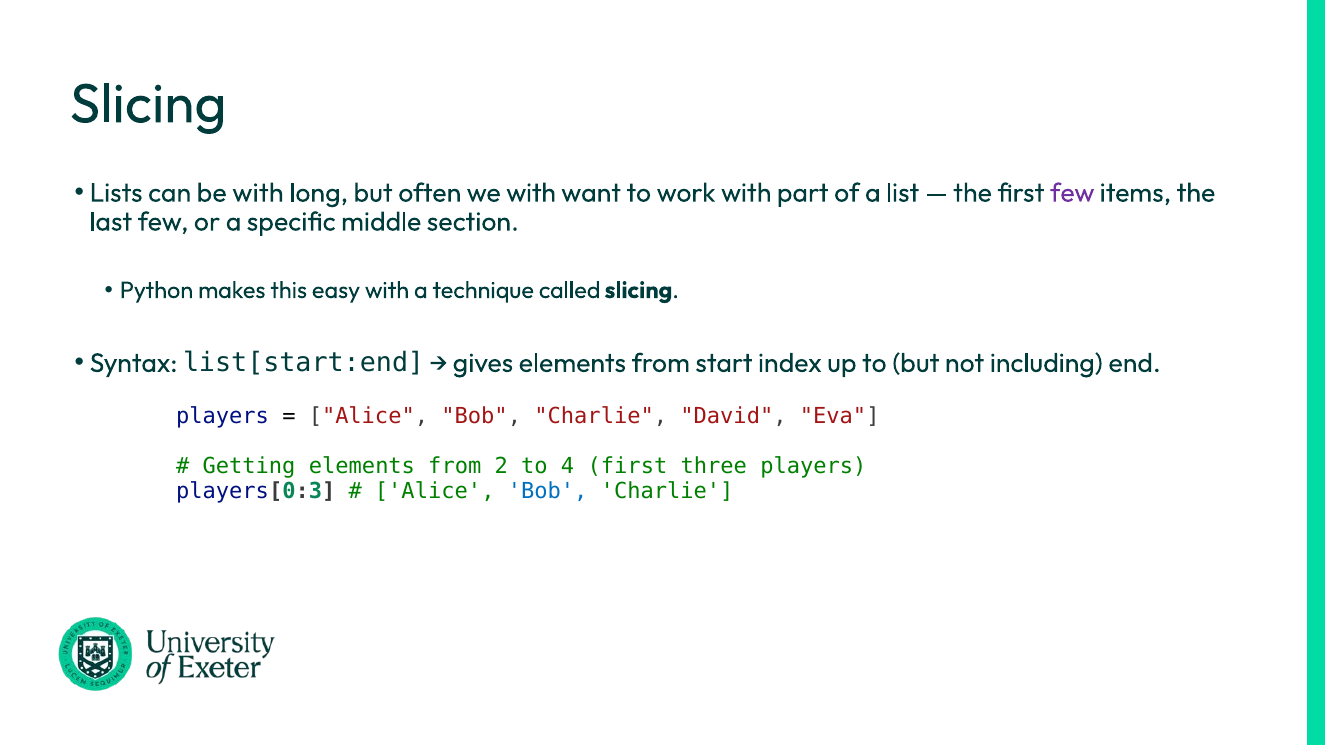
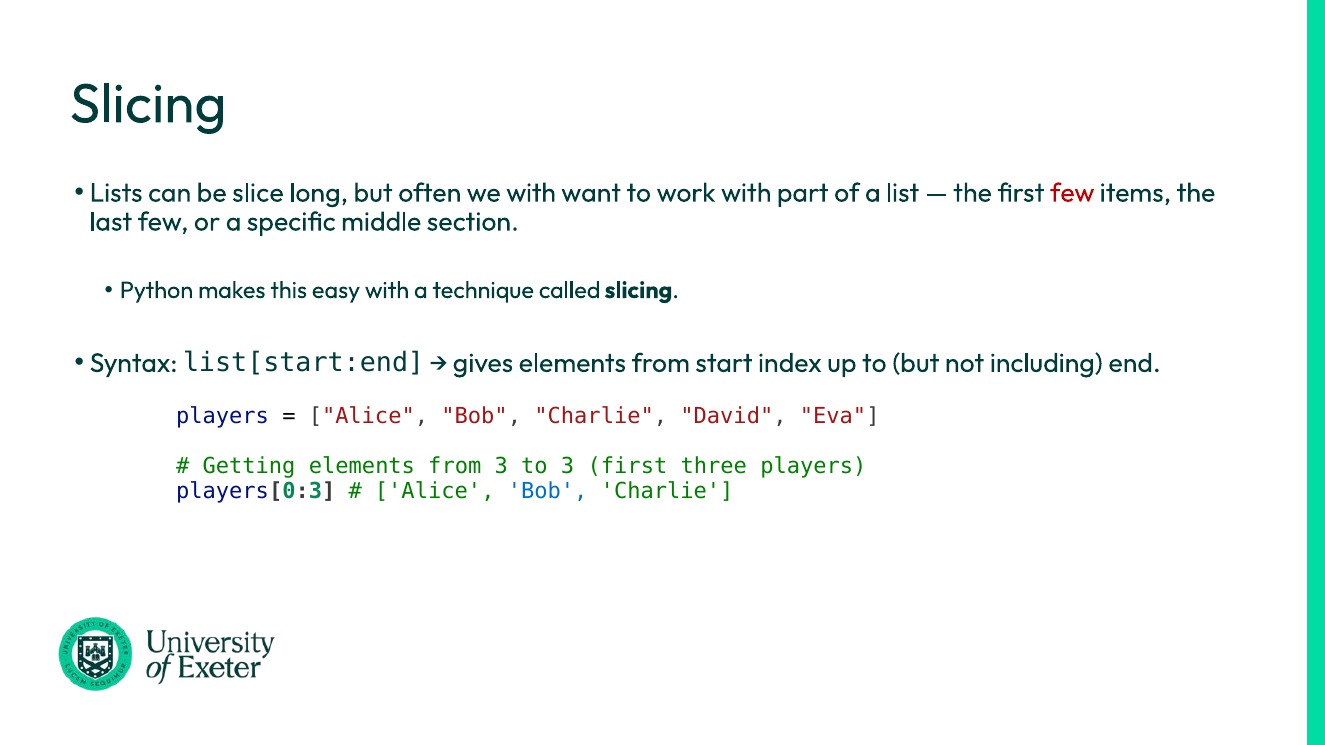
be with: with -> slice (258, 193)
few colour: purple -> red (1072, 193)
from 2: 2 -> 3 (501, 466)
to 4: 4 -> 3 (568, 466)
